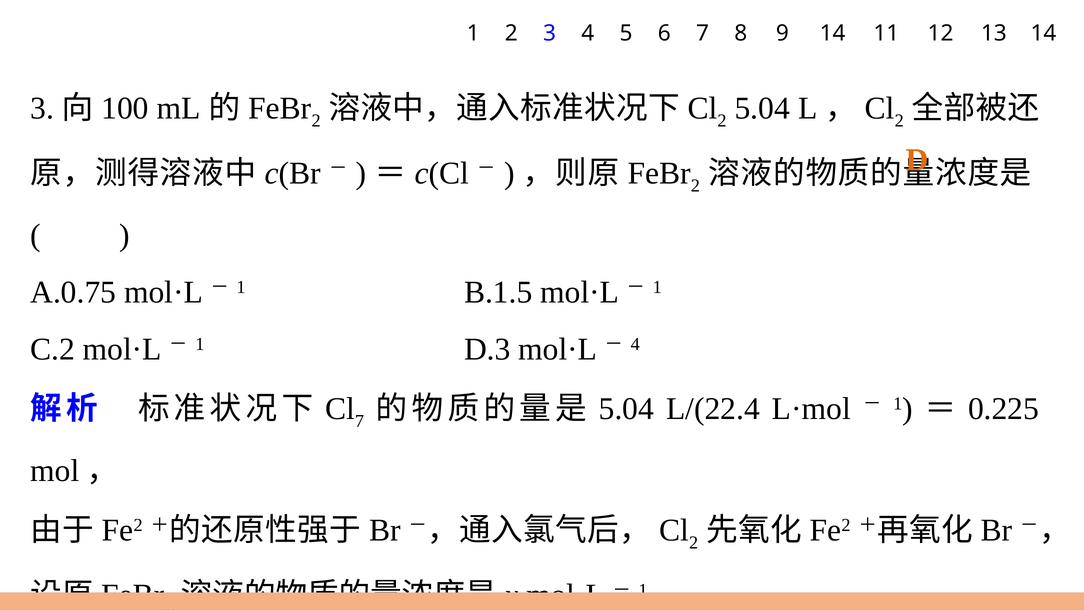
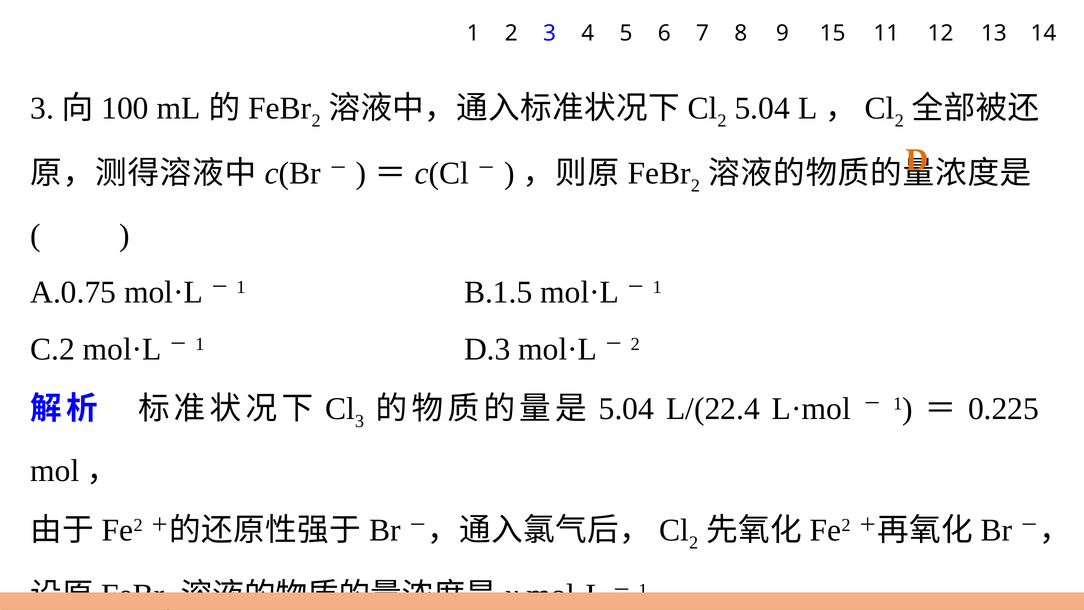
9 14: 14 -> 15 (833, 33)
4: 4 -> 2 (635, 344)
7: 7 -> 3 (359, 421)
